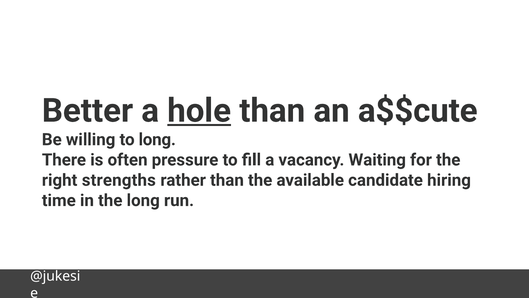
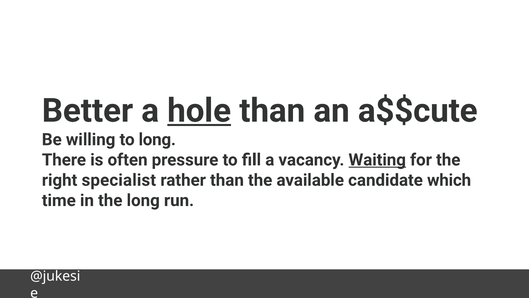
Waiting underline: none -> present (377, 160)
strengths: strengths -> specialist (119, 180)
hiring: hiring -> which (449, 180)
